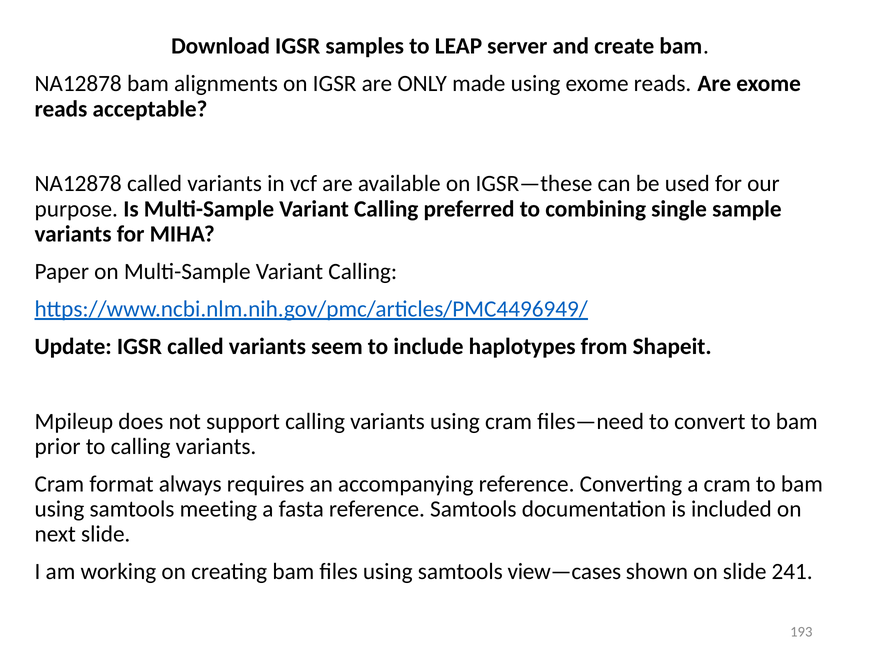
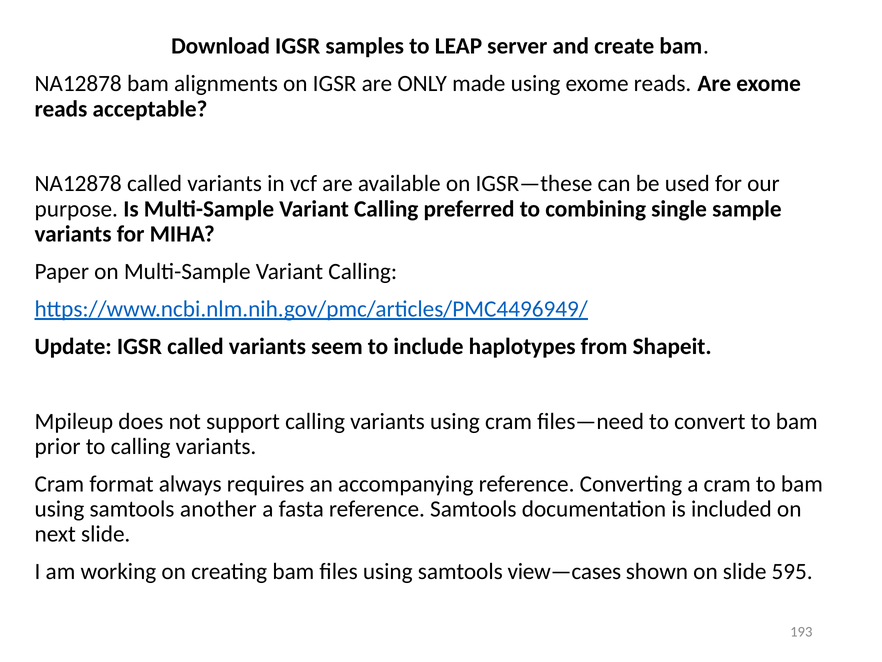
meeting: meeting -> another (218, 509)
241: 241 -> 595 (792, 571)
